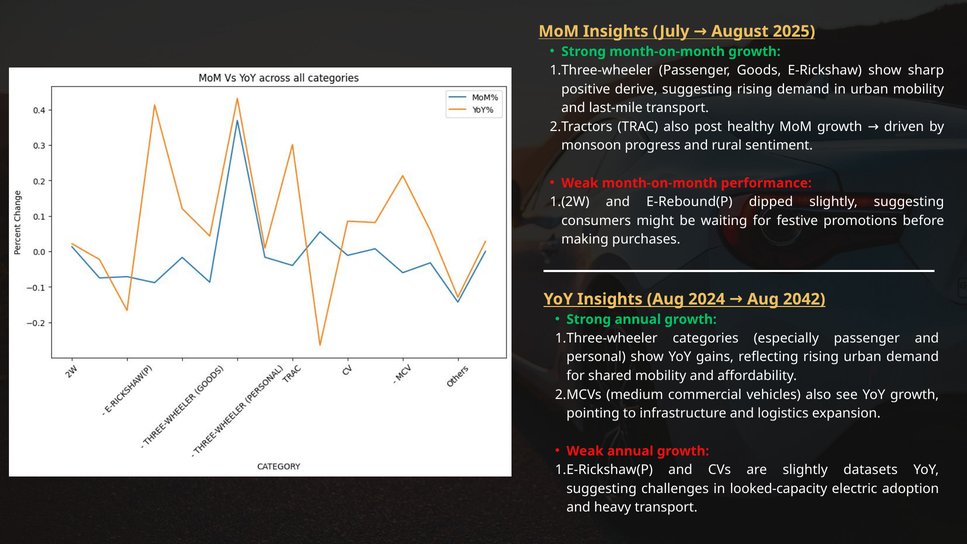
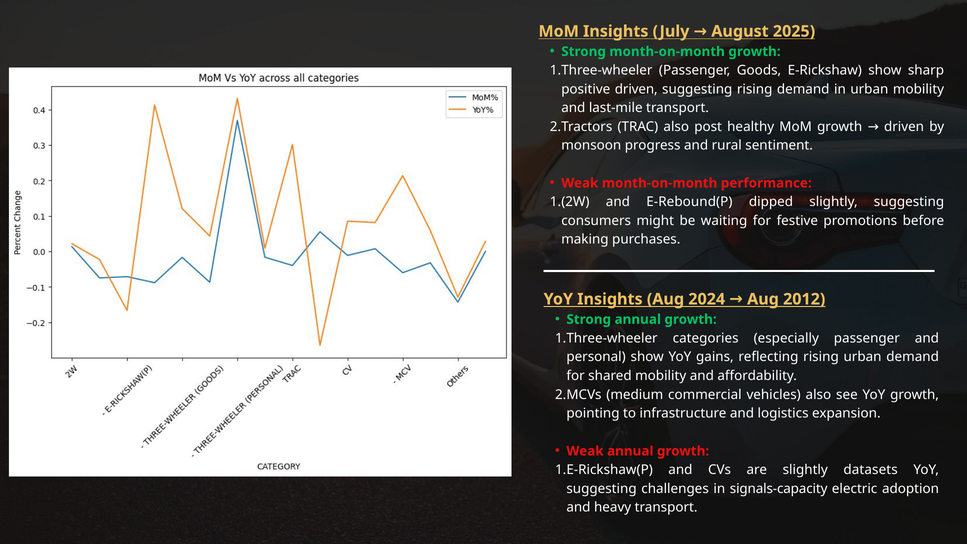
positive derive: derive -> driven (636, 89)
2042: 2042 -> 2012 (804, 299)
looked-capacity: looked-capacity -> signals-capacity (779, 489)
